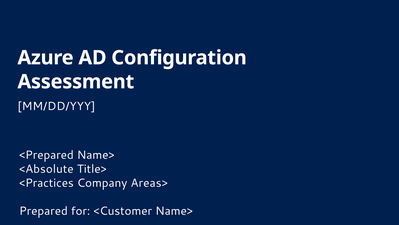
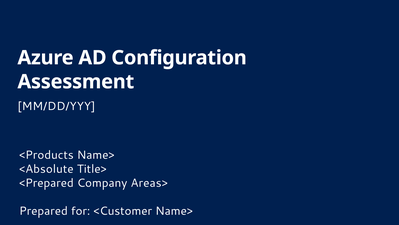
<Prepared: <Prepared -> <Products (46, 155)
<Practices: <Practices -> <Prepared (46, 183)
